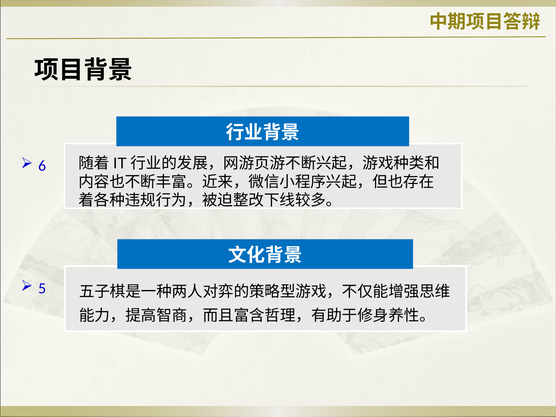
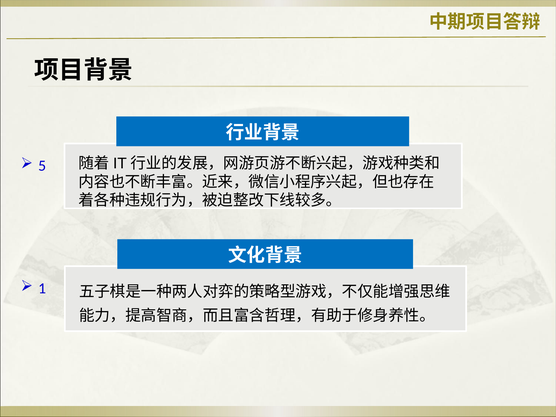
6: 6 -> 5 (42, 166)
5: 5 -> 1 (42, 288)
